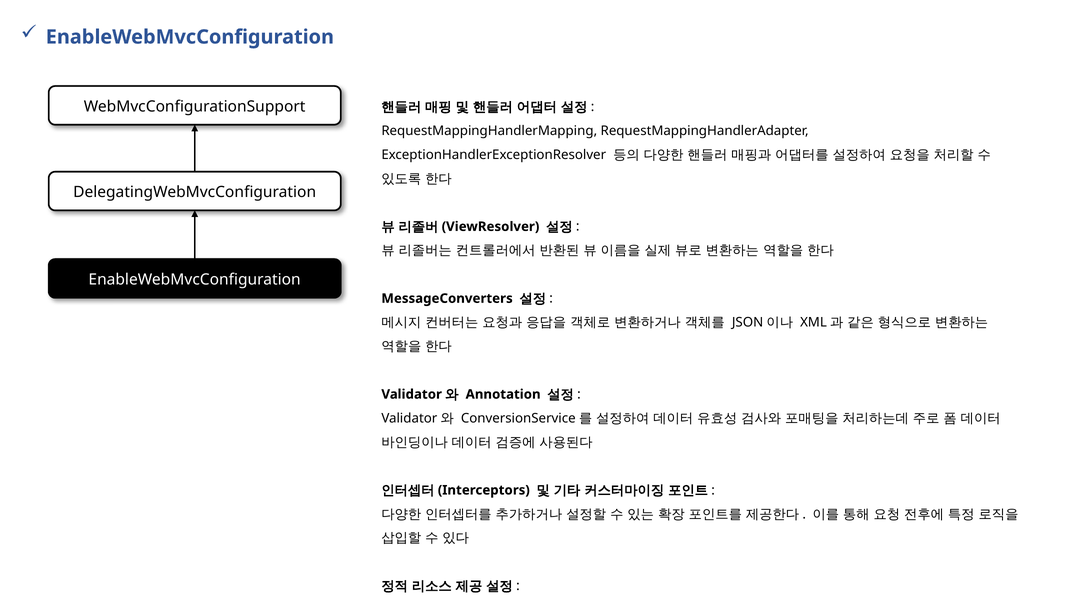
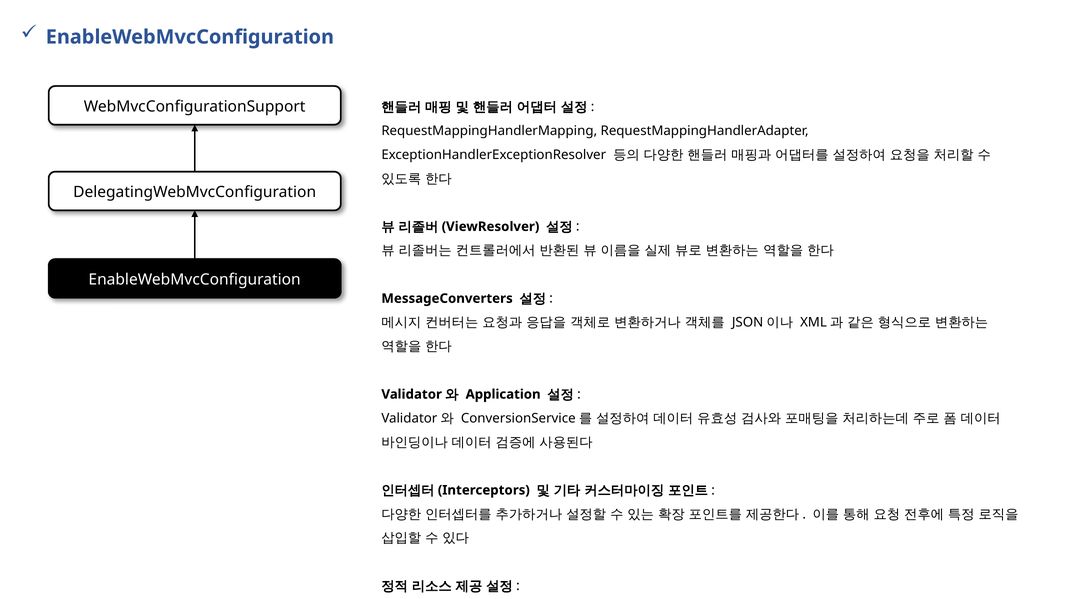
Annotation: Annotation -> Application (503, 394)
